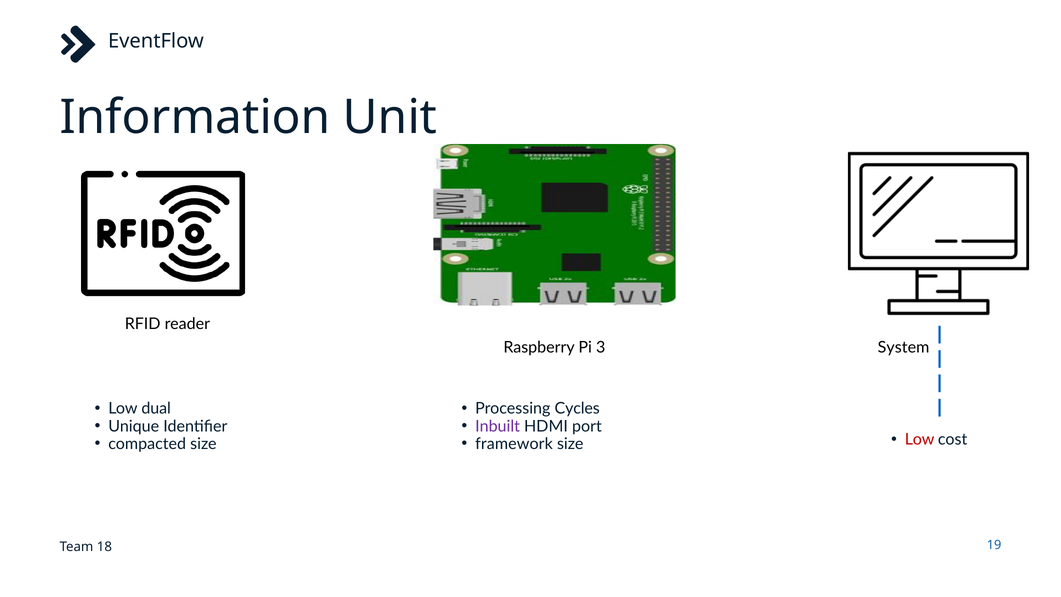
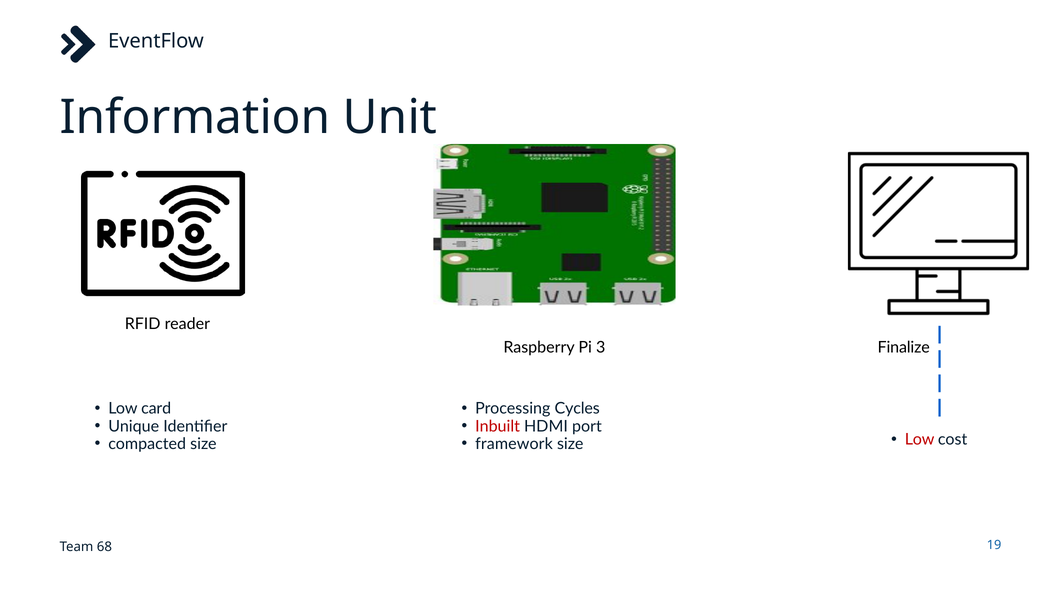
System: System -> Finalize (904, 347)
dual: dual -> card (156, 408)
Inbuilt colour: purple -> red (498, 426)
18: 18 -> 68 (104, 547)
